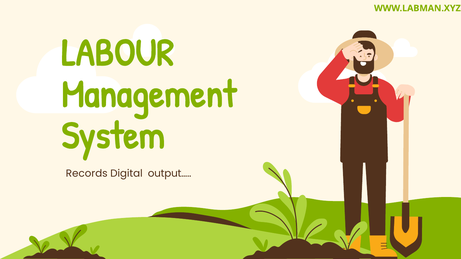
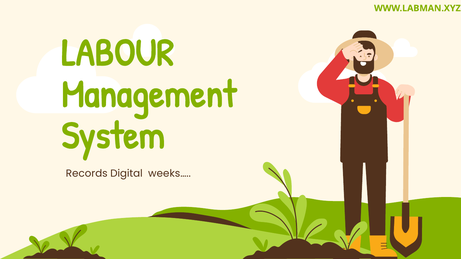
output…: output… -> weeks… (169, 174)
